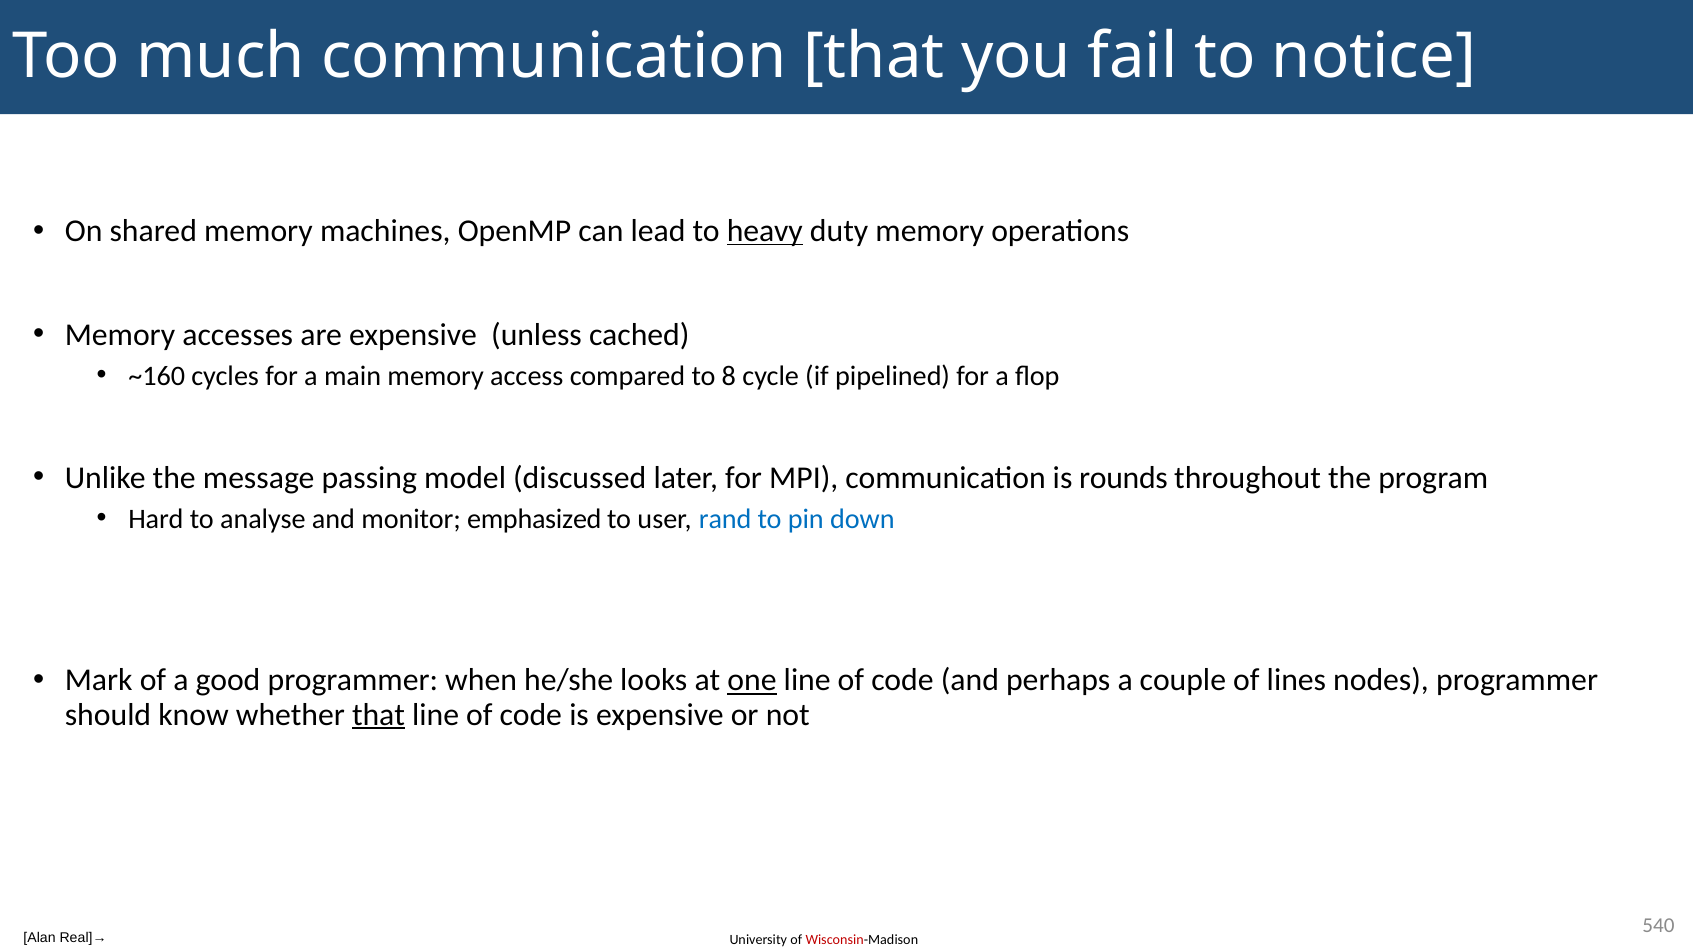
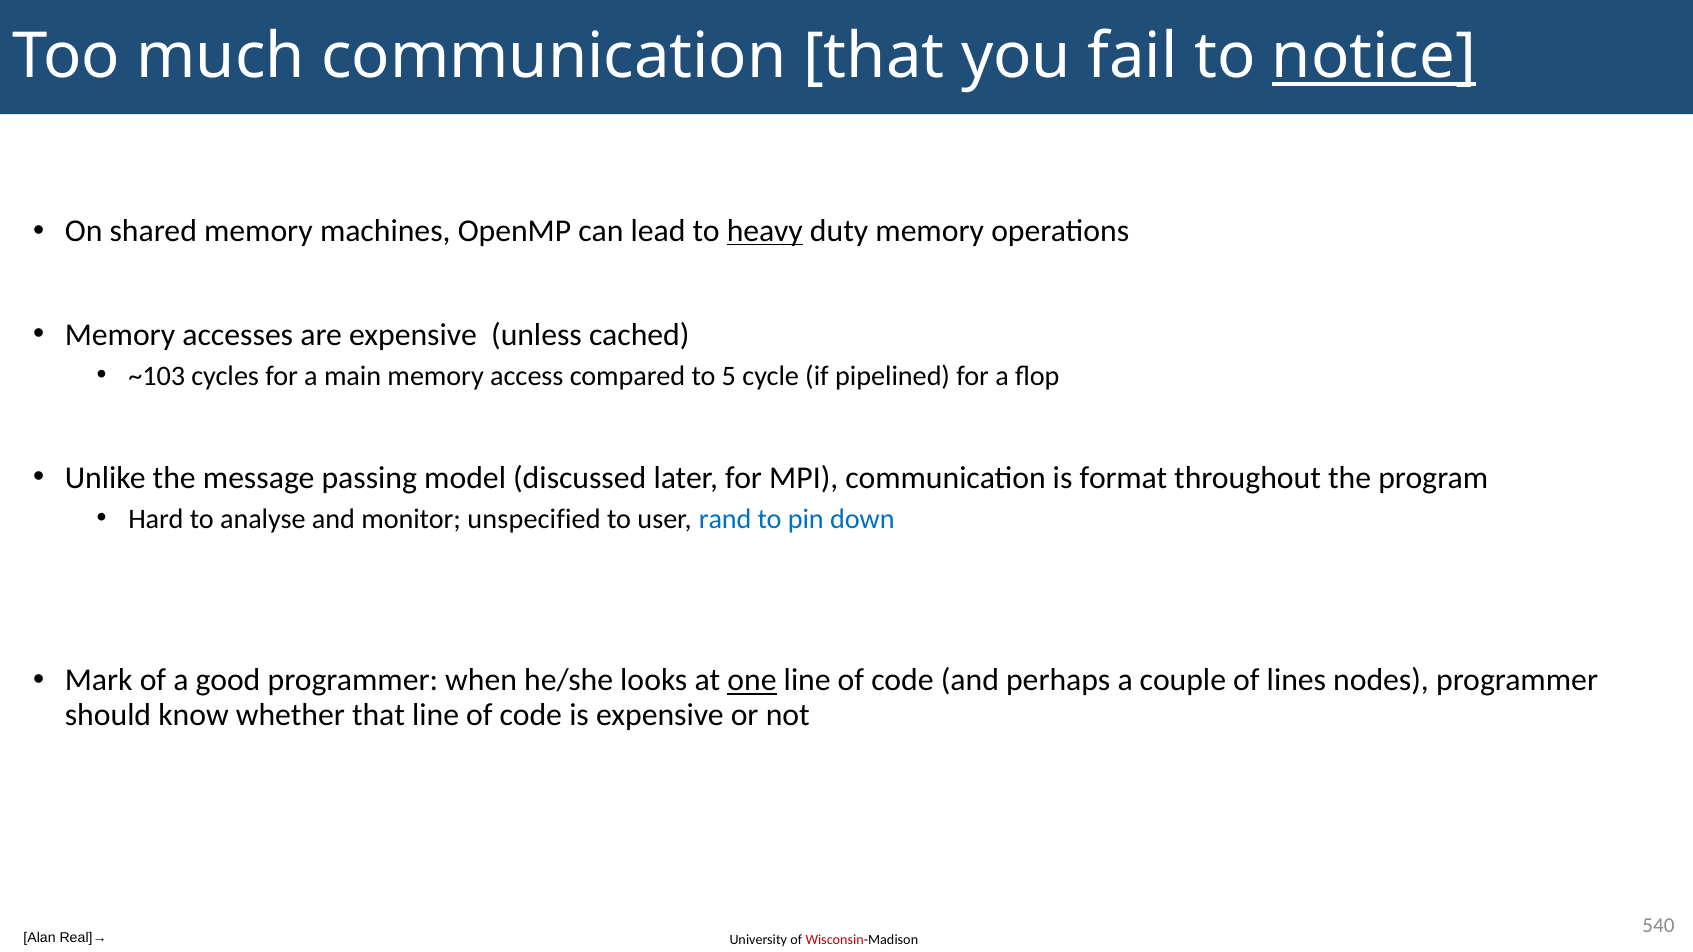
notice underline: none -> present (1374, 57)
~160: ~160 -> ~103 (157, 376)
8: 8 -> 5 (729, 376)
rounds: rounds -> format (1123, 478)
emphasized: emphasized -> unspecified (534, 519)
that underline: present -> none (378, 715)
